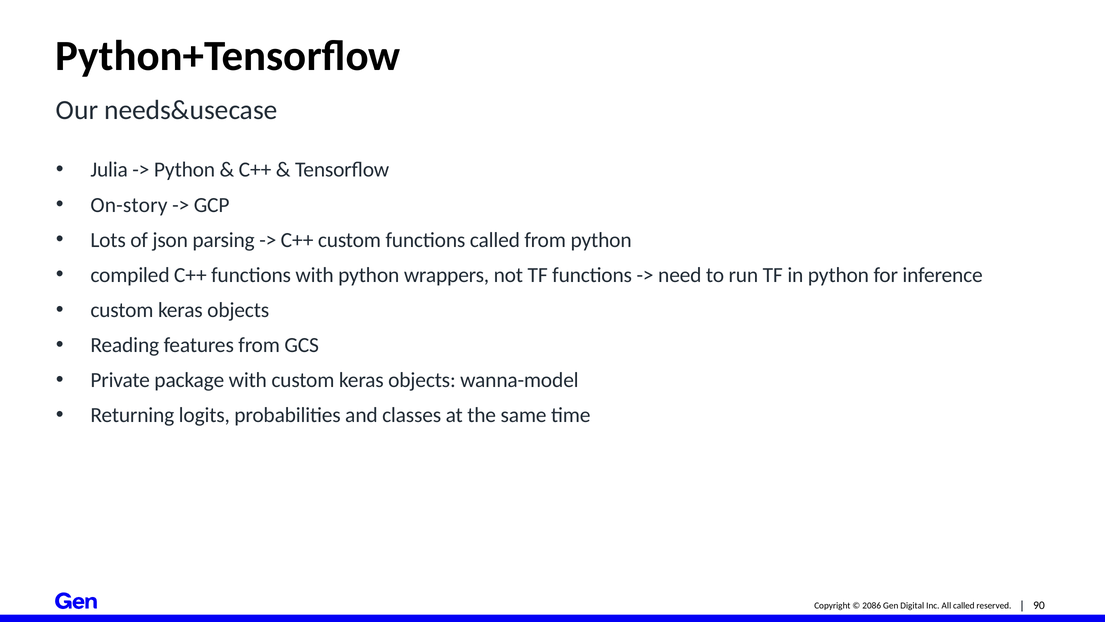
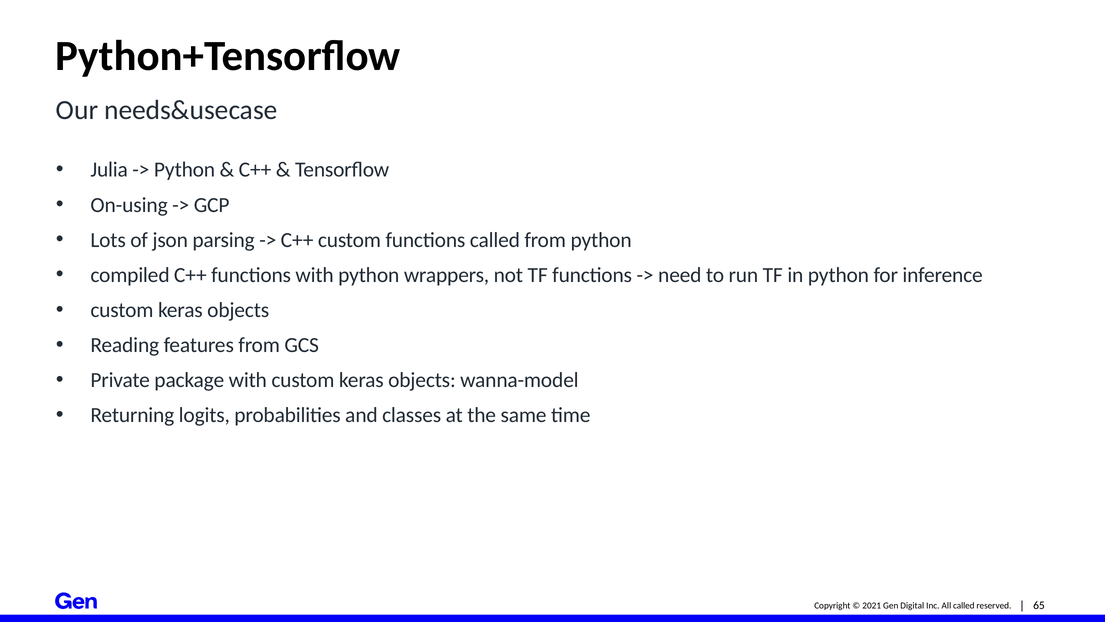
On-story: On-story -> On-using (129, 205)
2086: 2086 -> 2021 (872, 605)
90: 90 -> 65 (1039, 605)
